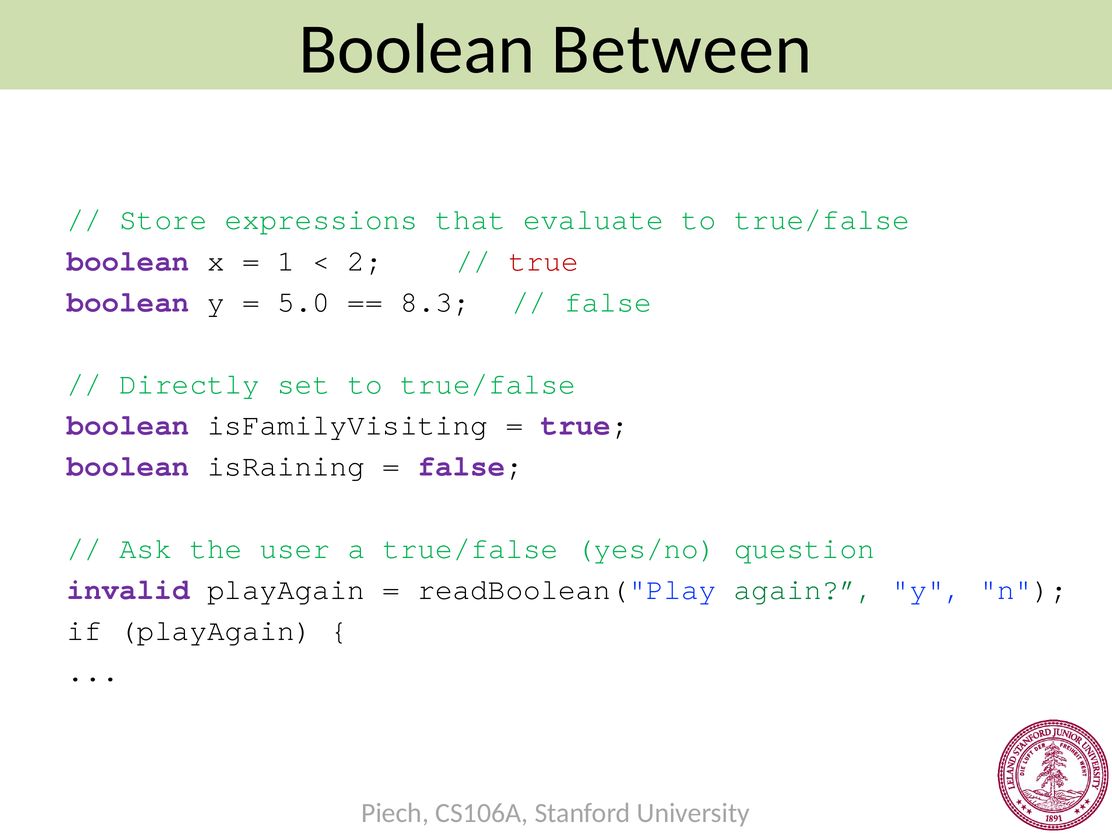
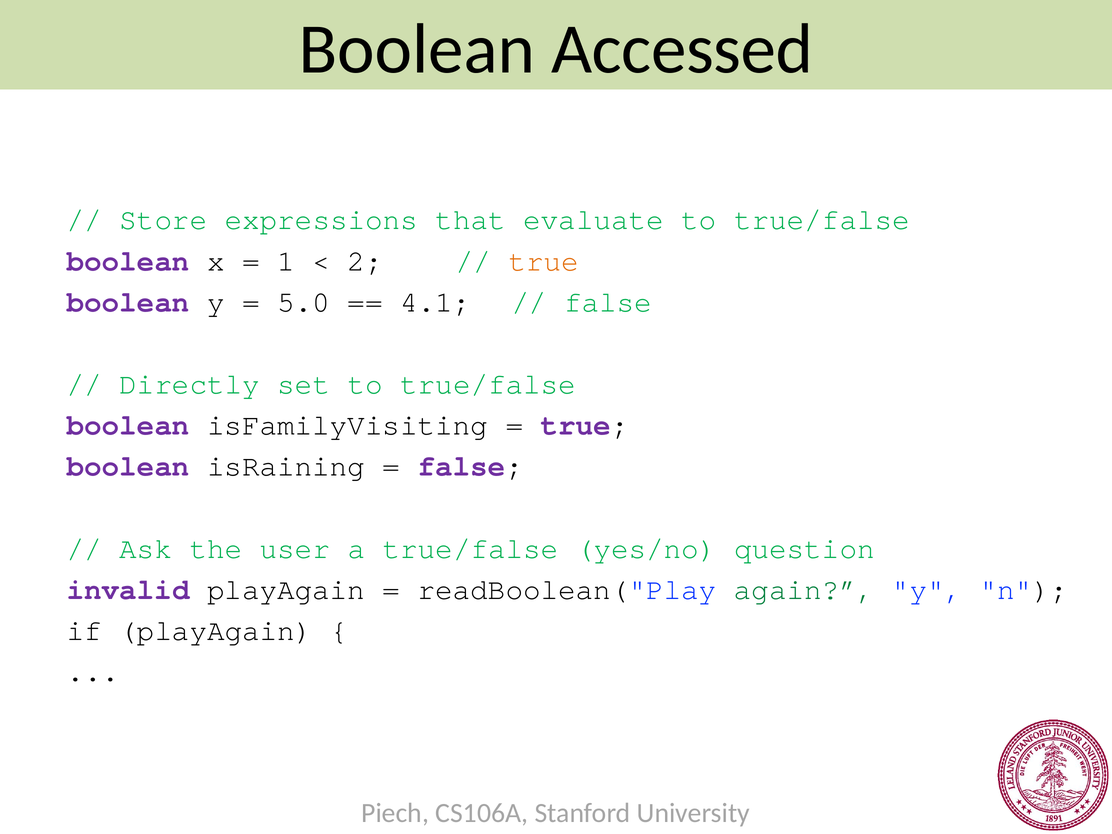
Between: Between -> Accessed (682, 49)
true colour: red -> orange (544, 261)
8.3: 8.3 -> 4.1 (435, 302)
